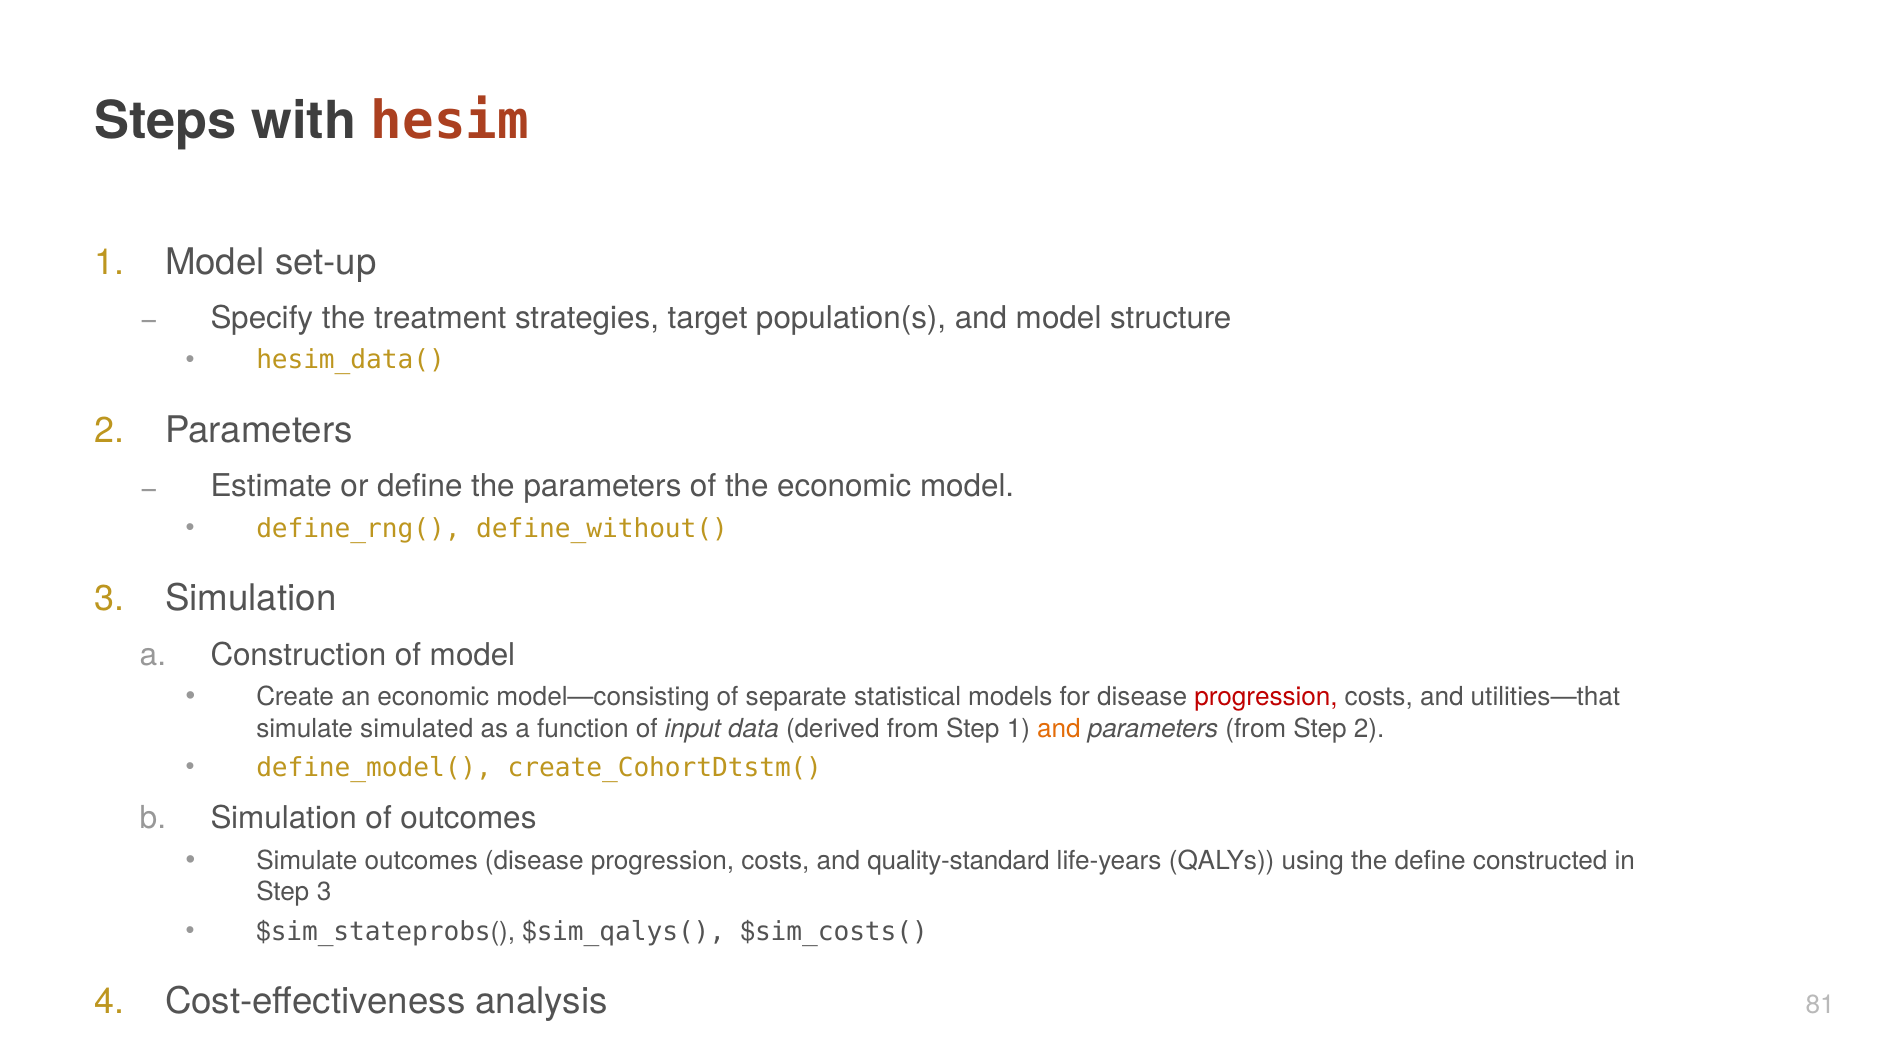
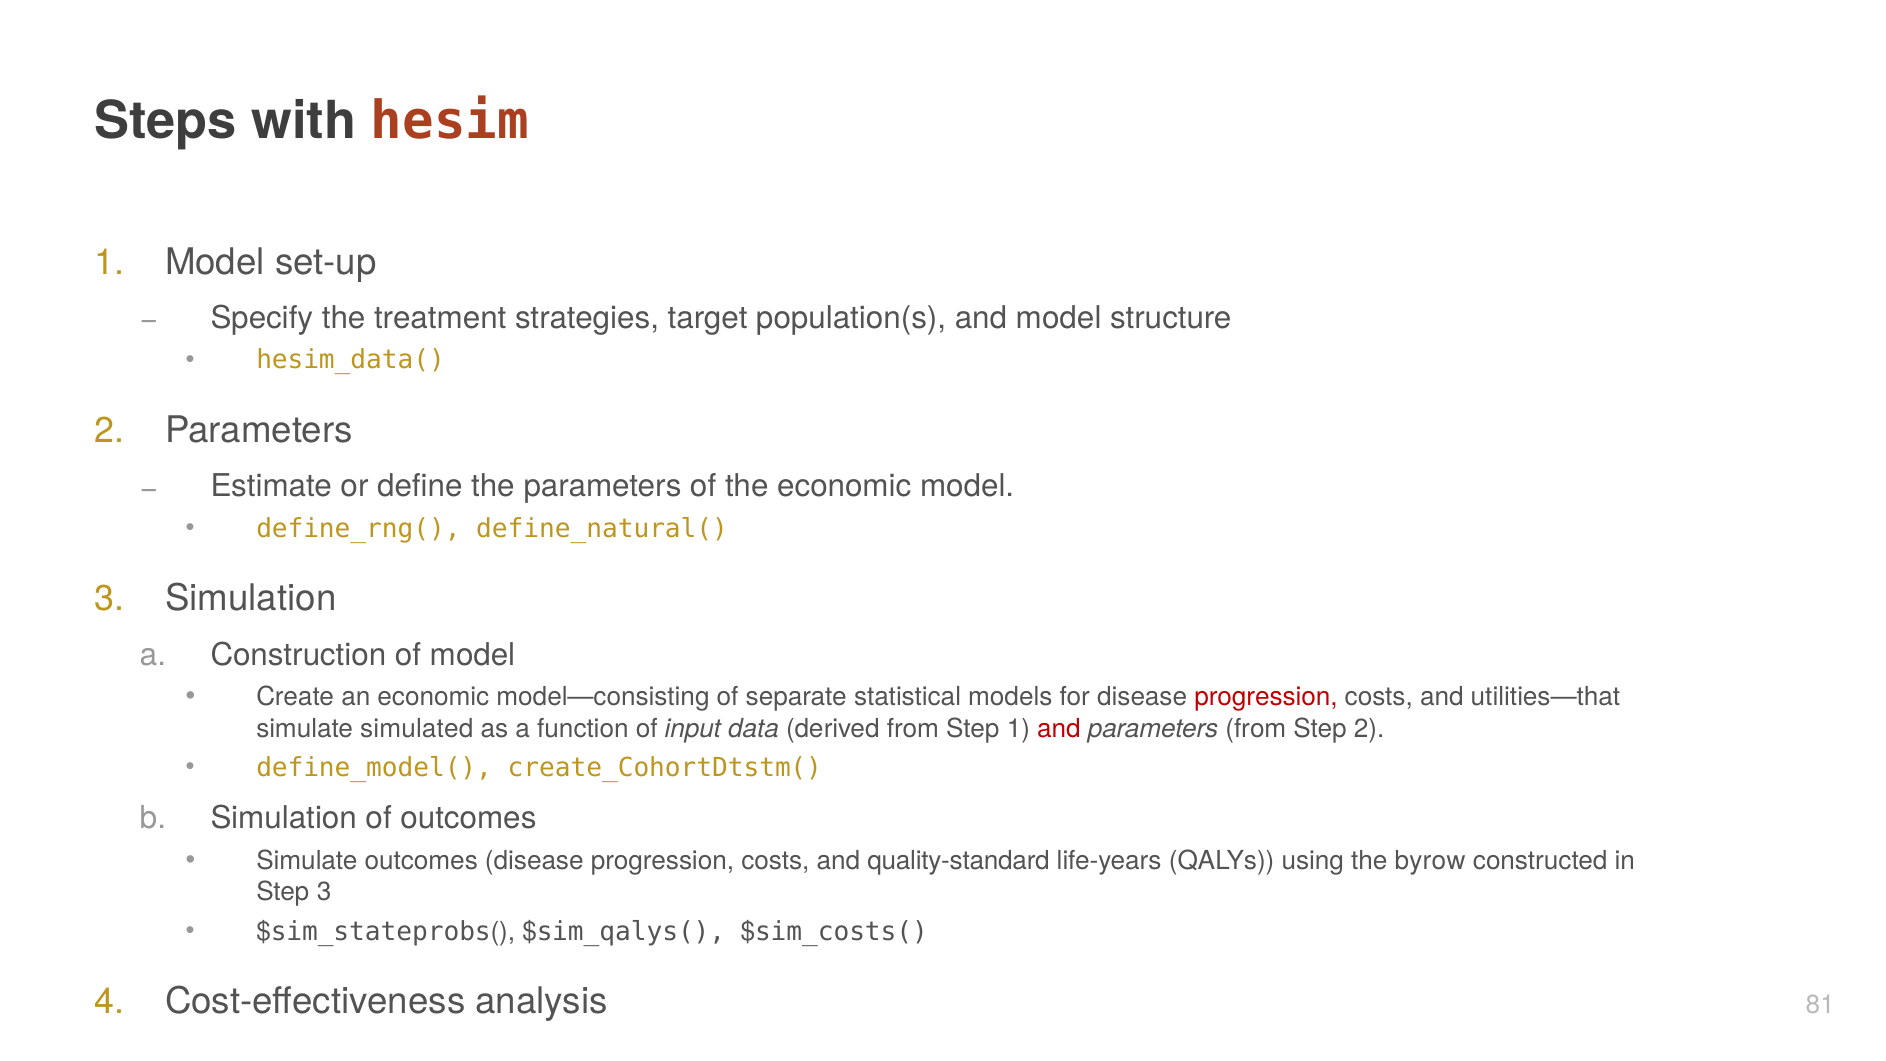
define_without(: define_without( -> define_natural( (602, 529)
and colour: orange -> red (1059, 728)
the define: define -> byrow (1430, 860)
